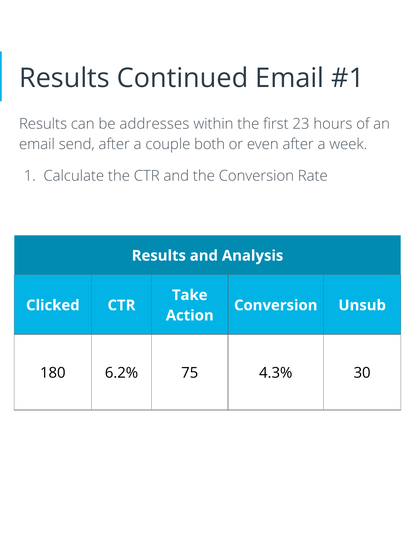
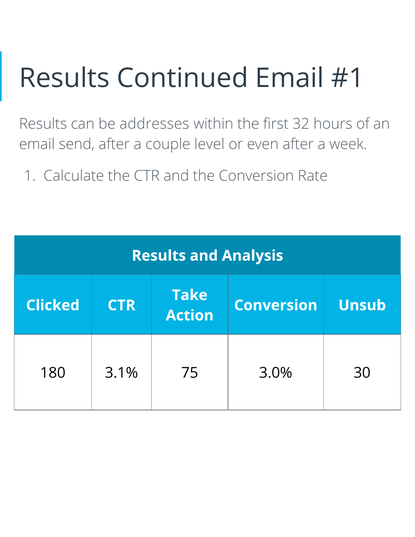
23: 23 -> 32 (301, 124)
both: both -> level (209, 144)
6.2%: 6.2% -> 3.1% (122, 373)
4.3%: 4.3% -> 3.0% (276, 373)
